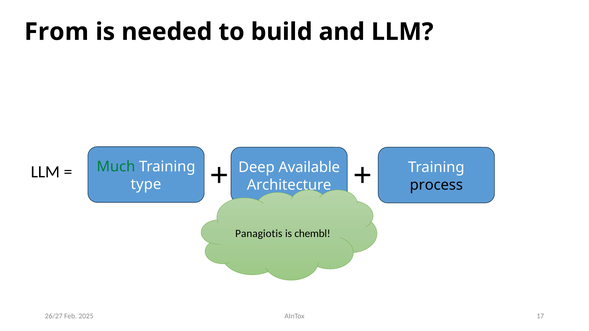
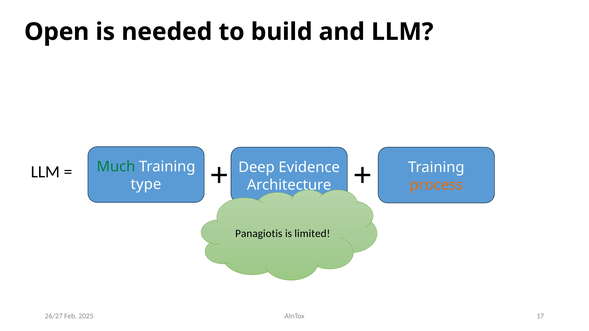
From: From -> Open (57, 32)
Available: Available -> Evidence (309, 167)
process colour: black -> orange (436, 185)
chembl: chembl -> limited (312, 234)
